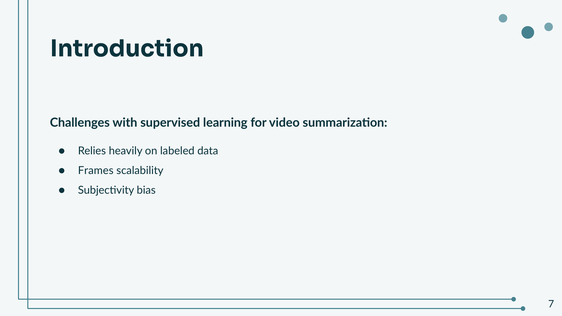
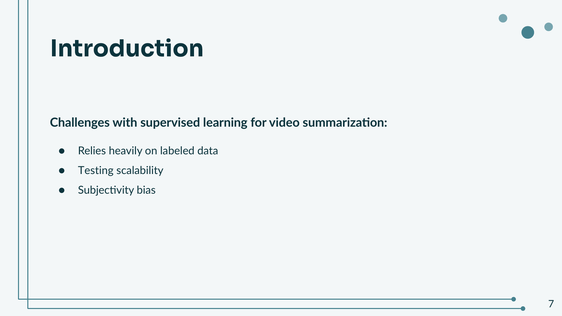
Frames: Frames -> Testing (96, 171)
